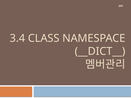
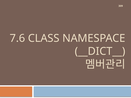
3.4: 3.4 -> 7.6 (17, 38)
